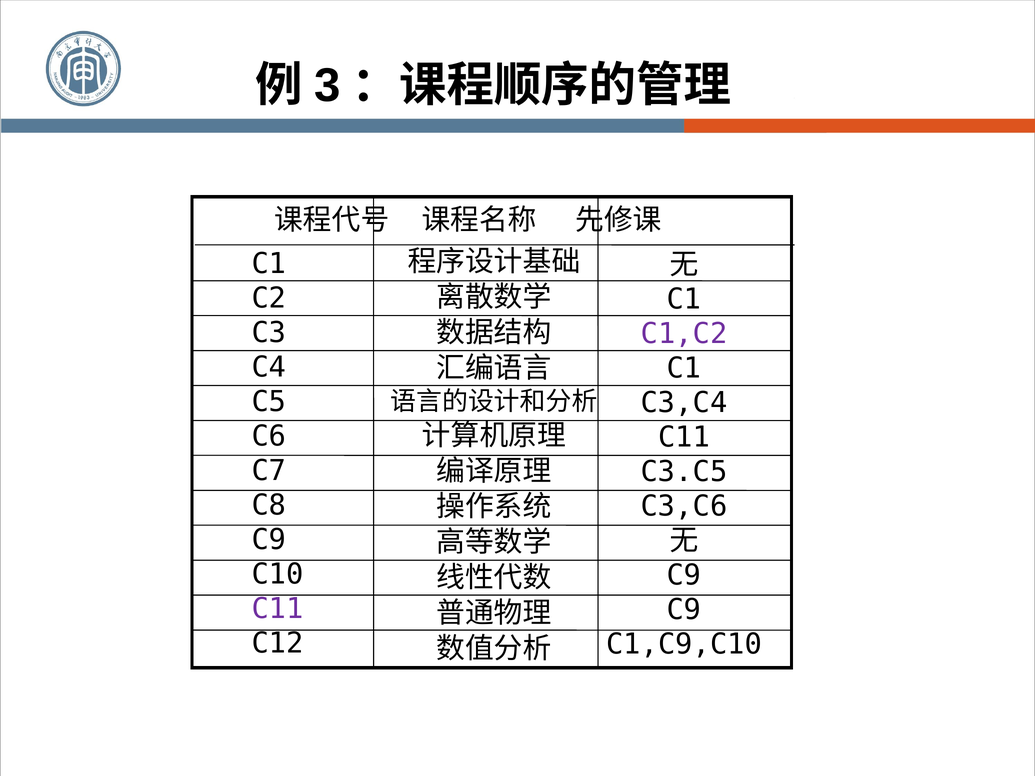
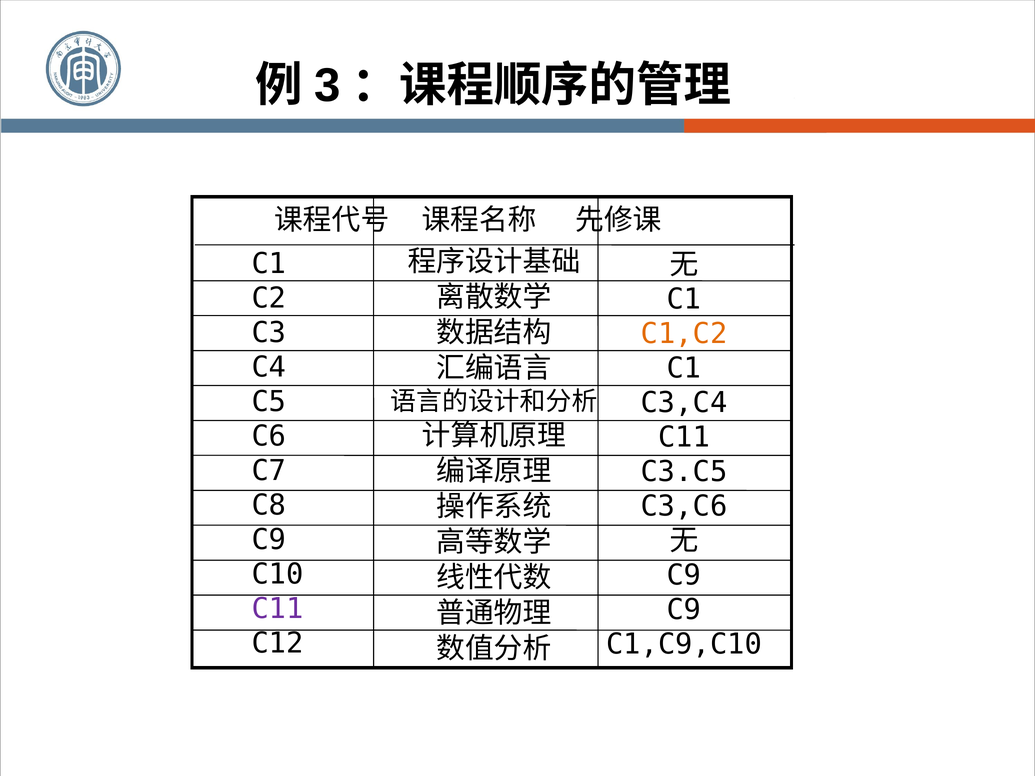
C1,C2 colour: purple -> orange (684, 334)
